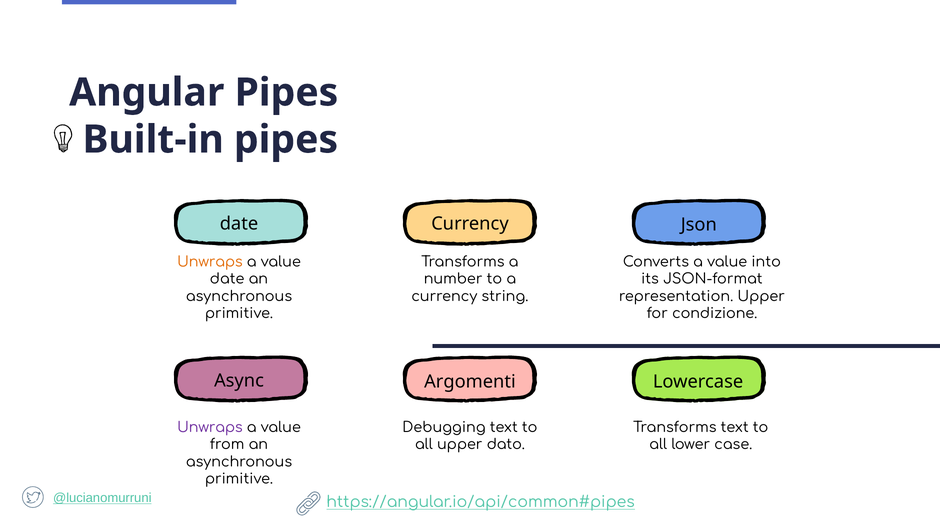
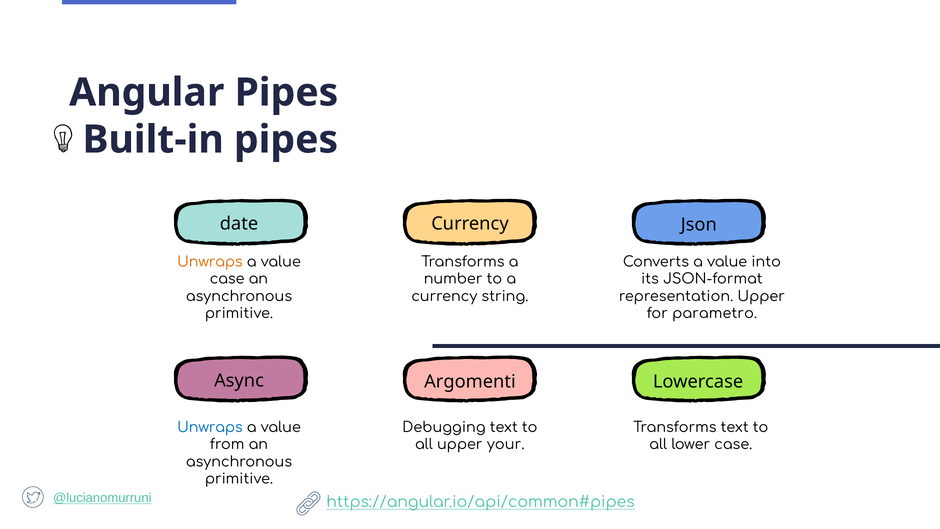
date: date -> case (227, 279)
condizione: condizione -> parametro (715, 314)
Unwraps colour: purple -> blue (210, 427)
dato: dato -> your (506, 445)
